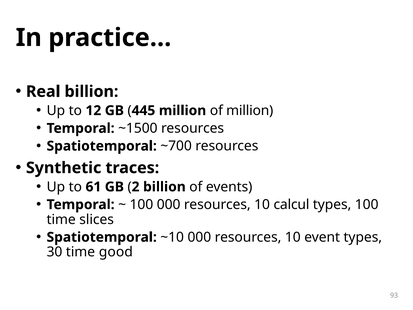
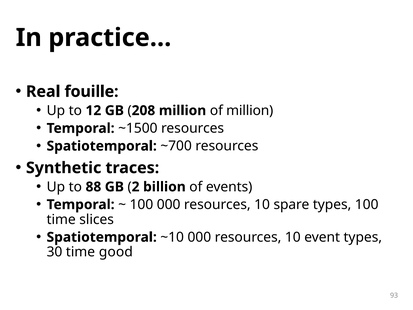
Real billion: billion -> fouille (92, 91)
445: 445 -> 208 (143, 110)
61: 61 -> 88 (93, 187)
calcul: calcul -> spare (291, 204)
